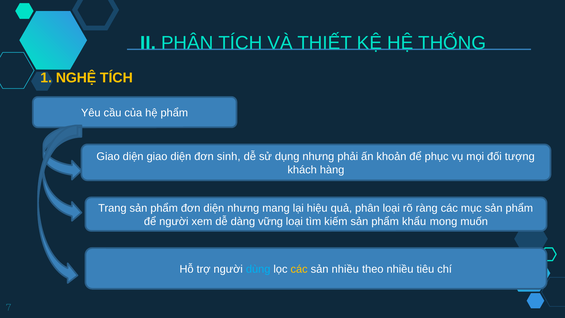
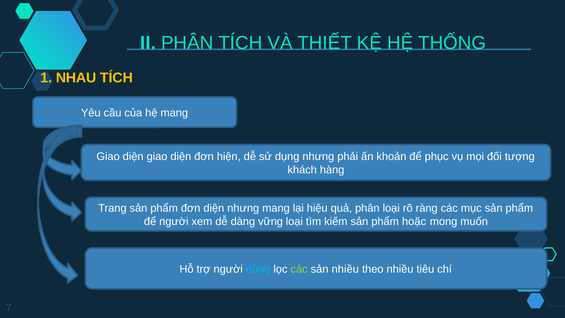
NGHỆ: NGHỆ -> NHAU (76, 78)
hệ phẩm: phẩm -> mang (174, 113)
sinh: sinh -> hiện (229, 156)
khẩu: khẩu -> hoặc (414, 221)
các colour: yellow -> light green (299, 269)
